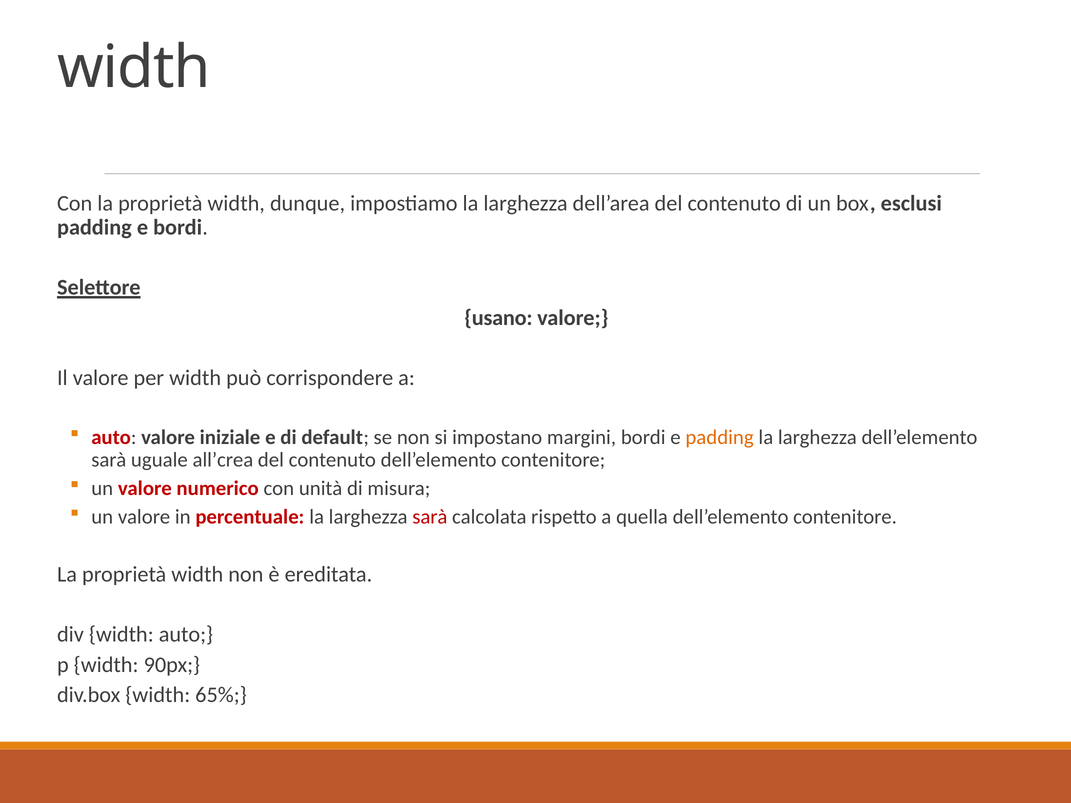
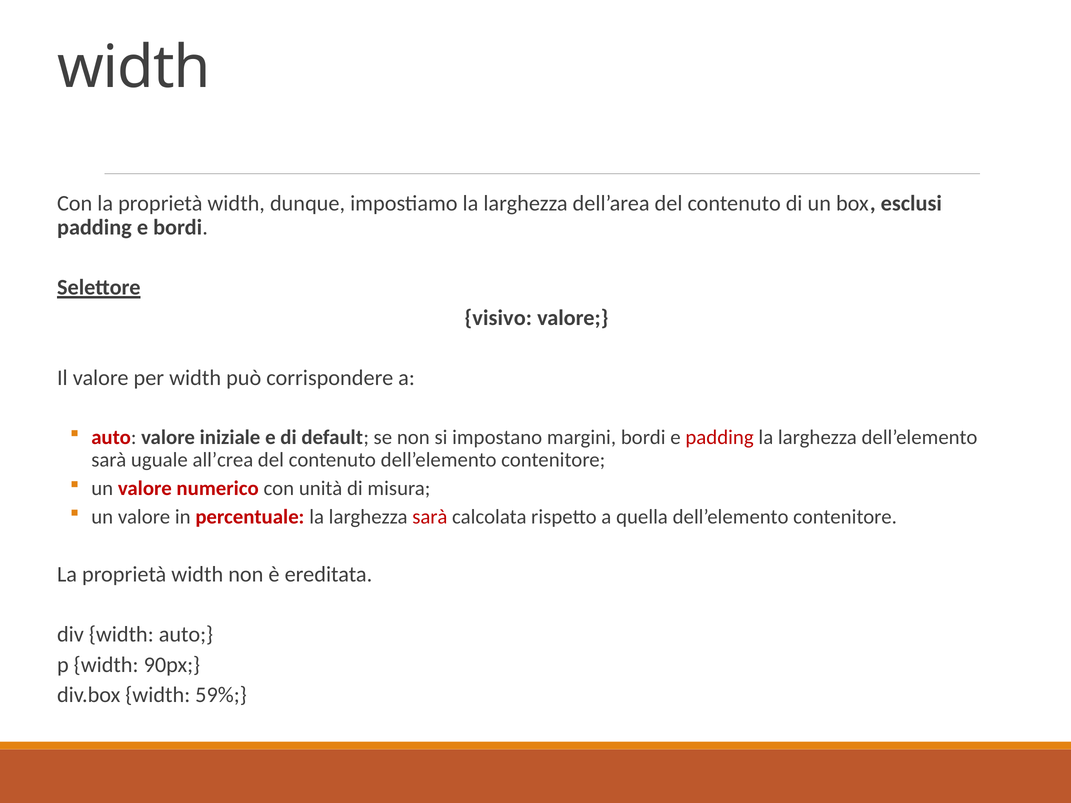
usano: usano -> visivo (498, 318)
padding colour: orange -> red (720, 437)
65%: 65% -> 59% (221, 695)
